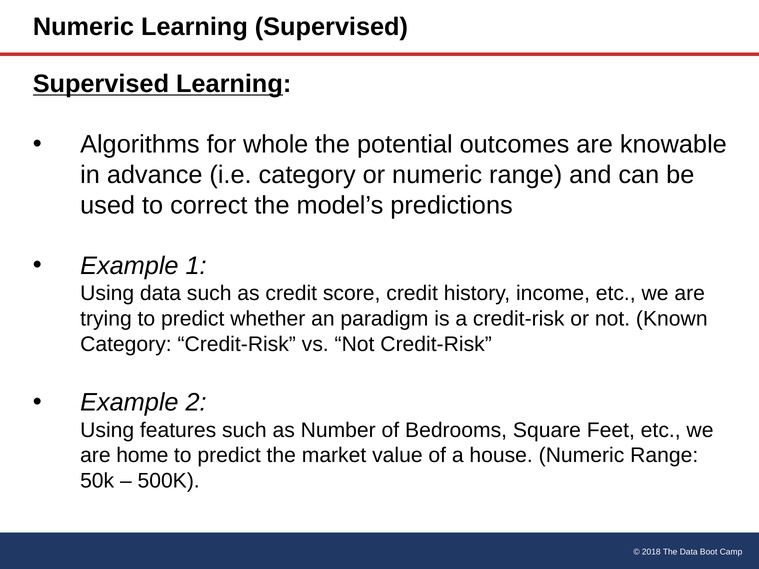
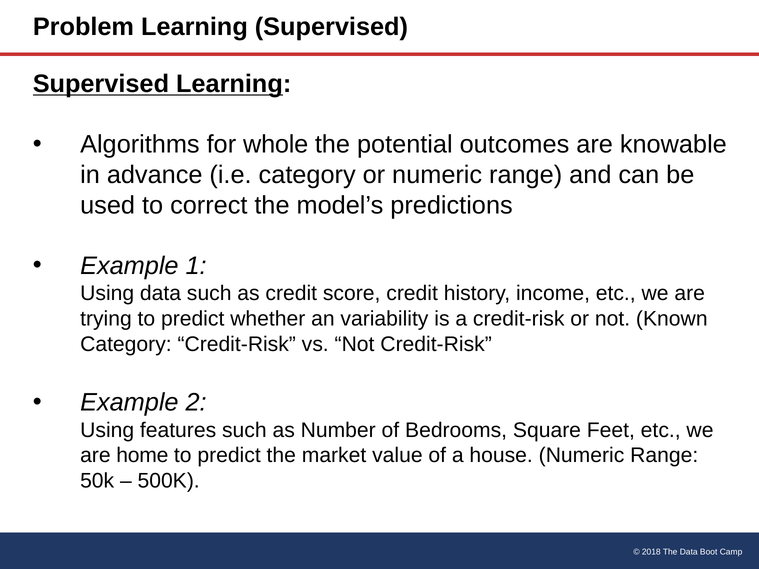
Numeric: Numeric -> Problem (83, 27)
paradigm: paradigm -> variability (384, 319)
